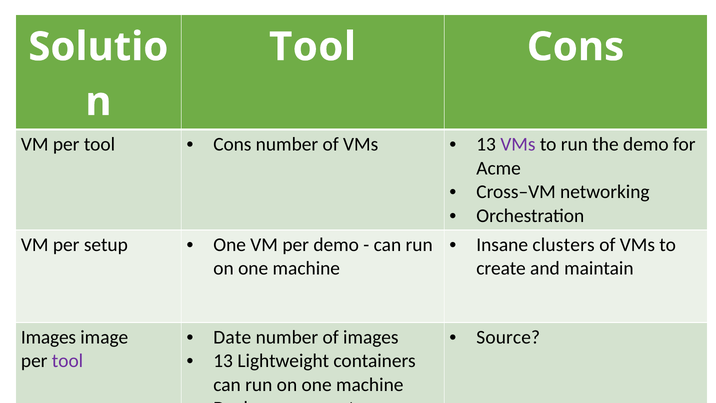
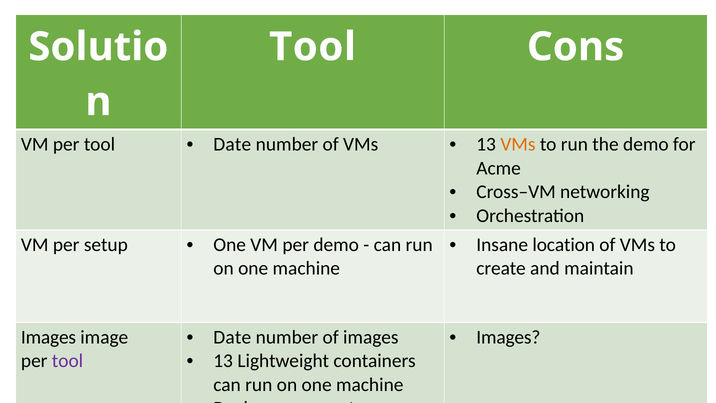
Cons: Cons -> Date (232, 144)
VMs colour: purple -> orange (518, 144)
clusters: clusters -> location (564, 245)
Source: Source -> Images (508, 337)
